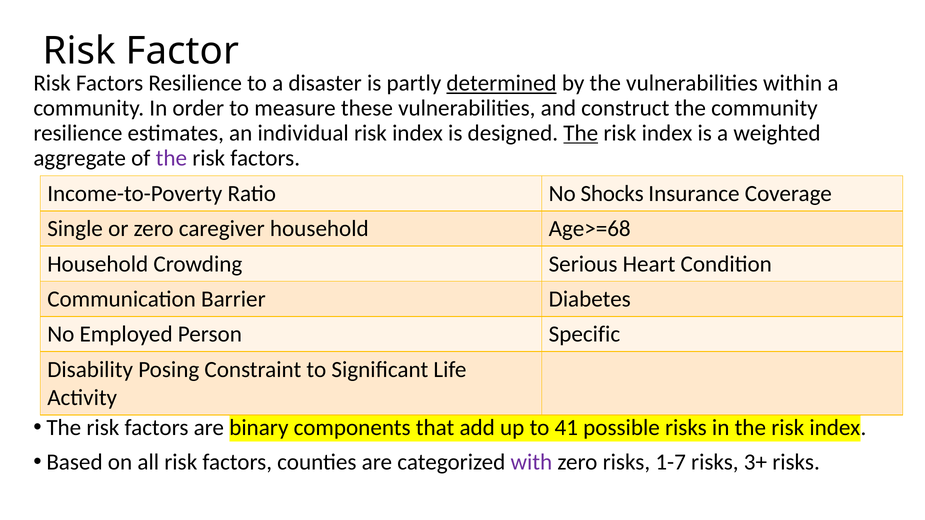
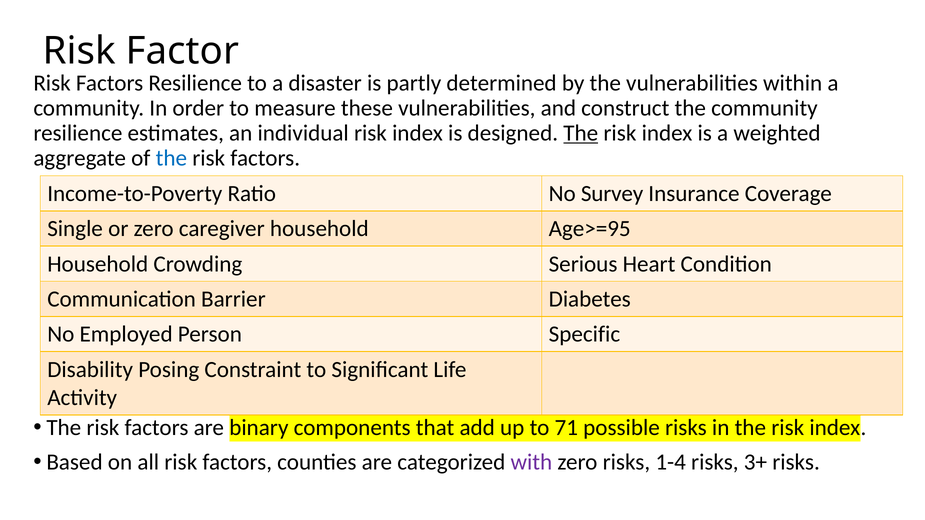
determined underline: present -> none (502, 83)
the colour: purple -> blue (171, 158)
Shocks: Shocks -> Survey (612, 194)
Age>=68: Age>=68 -> Age>=95 (590, 229)
41: 41 -> 71 (566, 428)
1-7: 1-7 -> 1-4 (671, 462)
